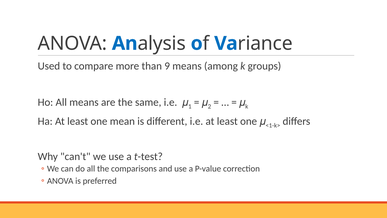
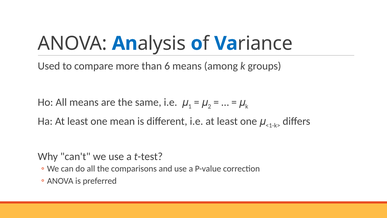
9: 9 -> 6 (167, 66)
